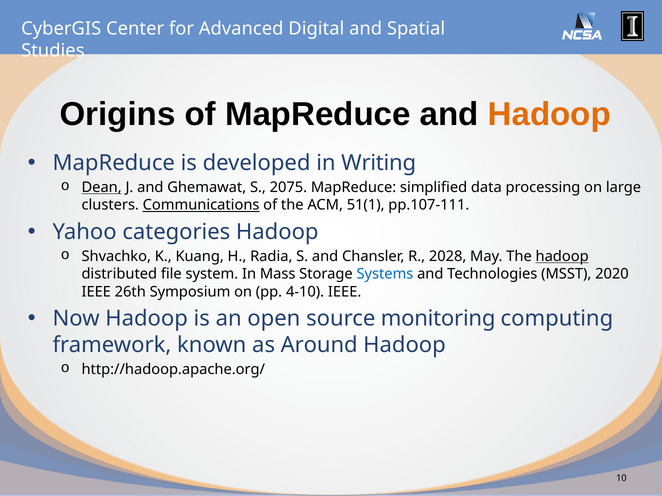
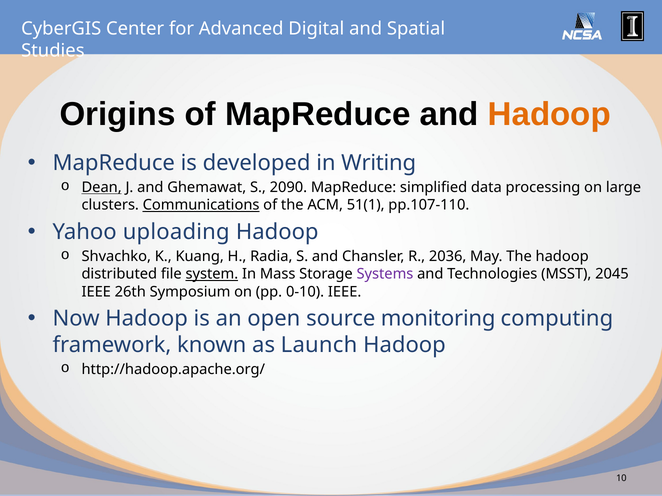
2075: 2075 -> 2090 (288, 188)
pp.107-111: pp.107-111 -> pp.107-110 (429, 205)
categories: categories -> uploading (176, 232)
2028: 2028 -> 2036 (448, 257)
hadoop underline: present -> none (562, 257)
system underline: none -> present (212, 274)
Systems colour: blue -> purple (385, 274)
2020: 2020 -> 2045 (612, 274)
4-10: 4-10 -> 0-10 (305, 292)
Around: Around -> Launch (319, 345)
